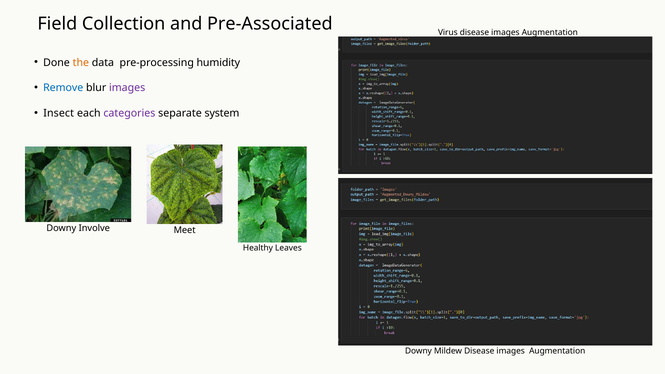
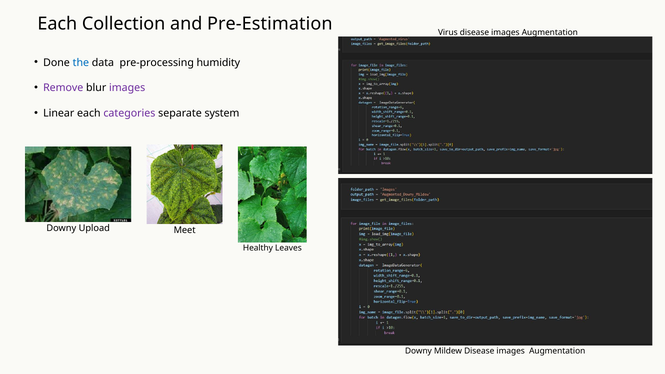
Field: Field -> Each (57, 24)
Pre-Associated: Pre-Associated -> Pre-Estimation (270, 24)
the colour: orange -> blue (81, 63)
Remove colour: blue -> purple (63, 88)
Insect: Insect -> Linear (59, 113)
Involve: Involve -> Upload (94, 228)
